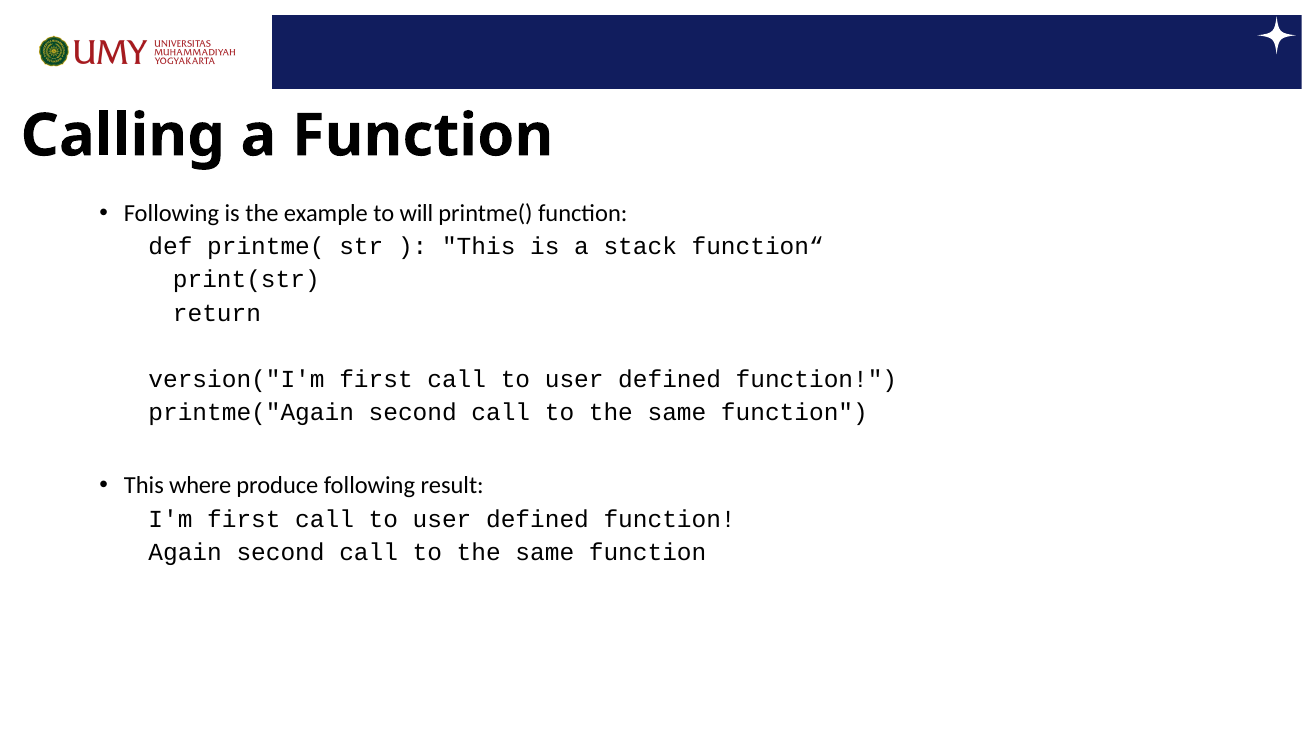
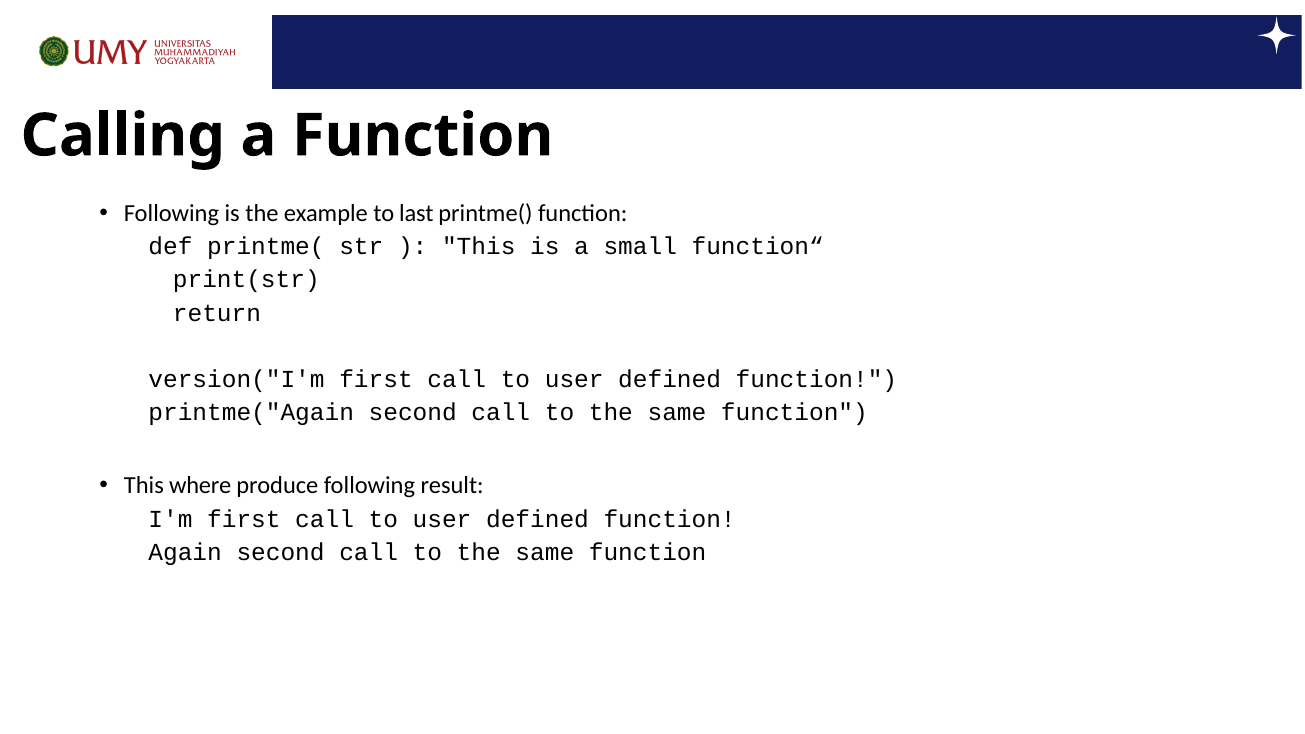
will: will -> last (416, 213)
stack: stack -> small (640, 247)
